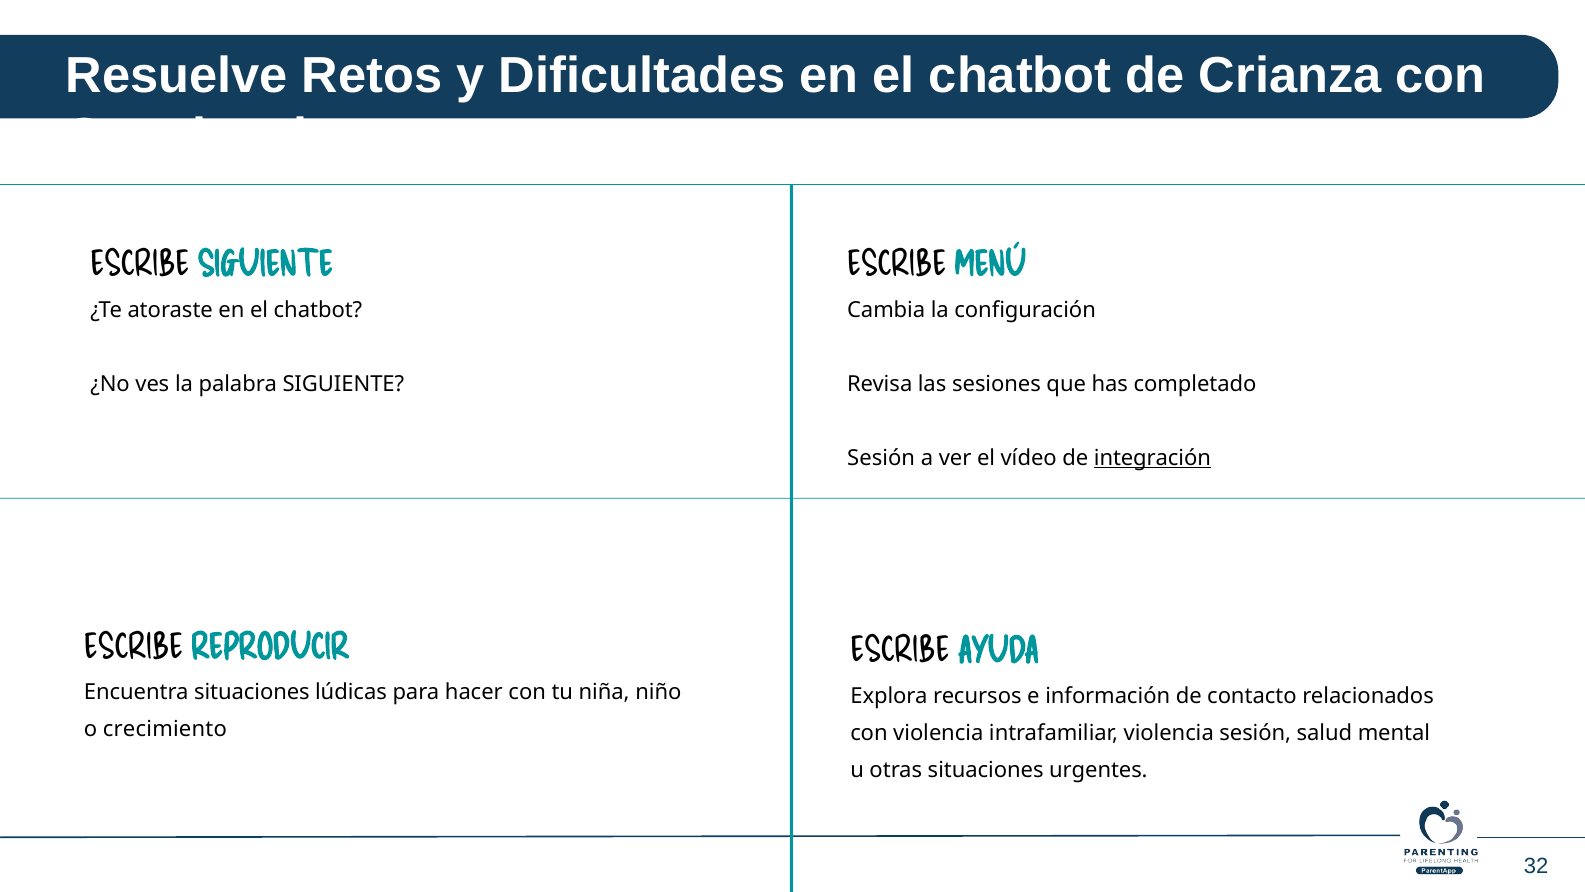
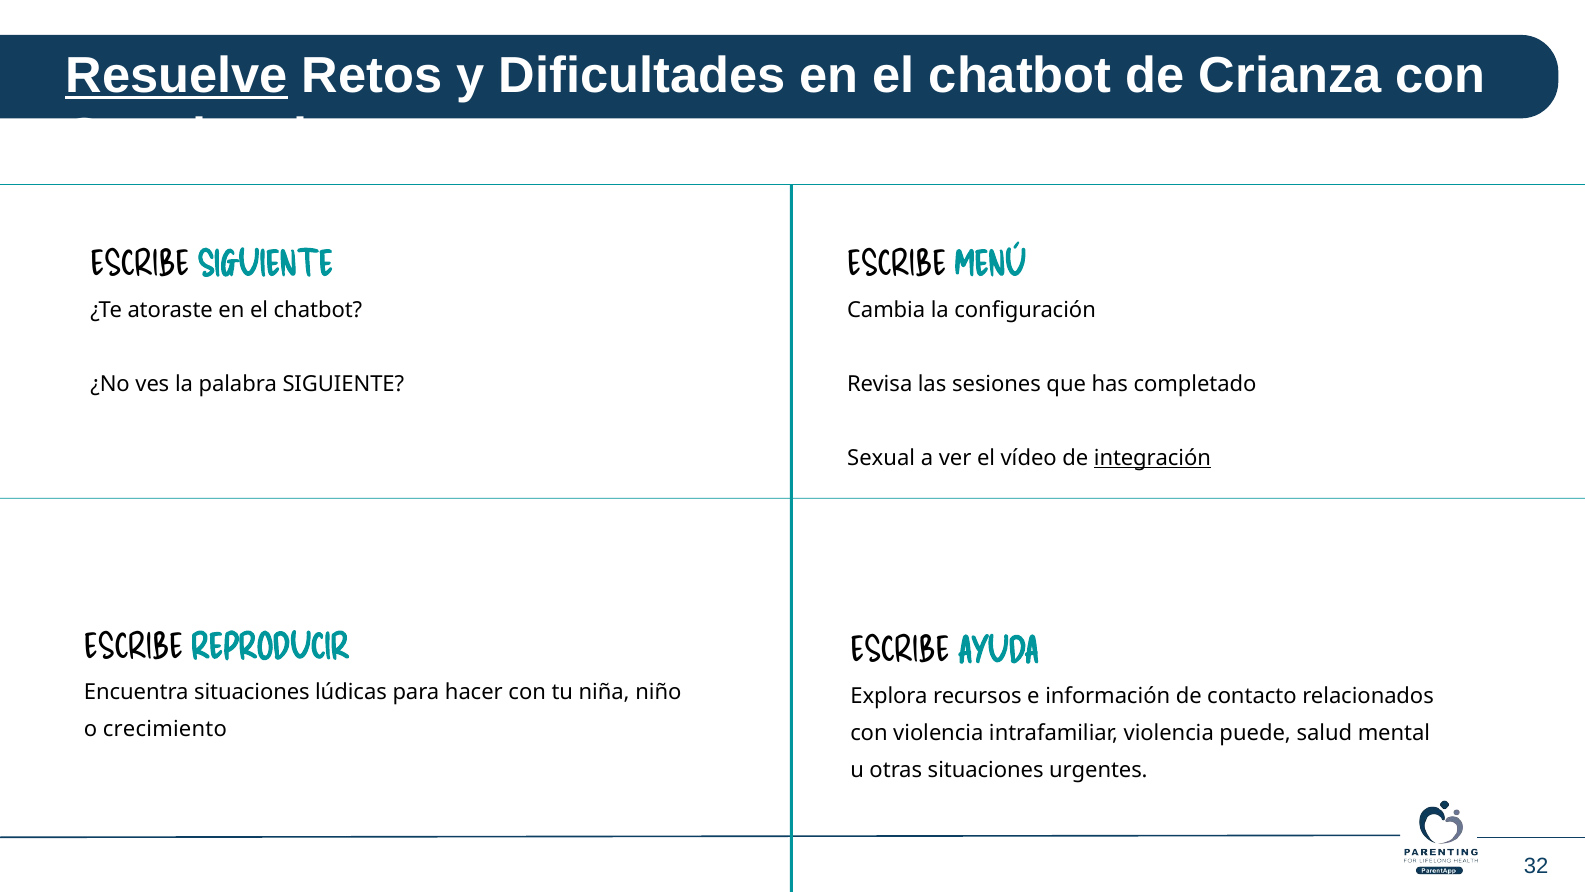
Resuelve underline: none -> present (177, 76)
Sesión: Sesión -> Sexual (881, 458)
violencia sesión: sesión -> puede (1255, 733)
